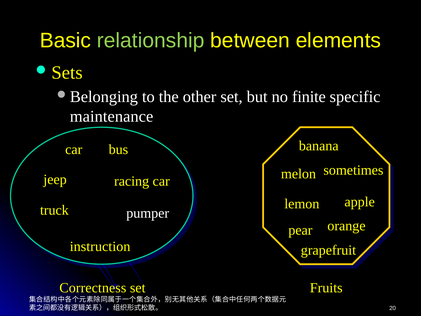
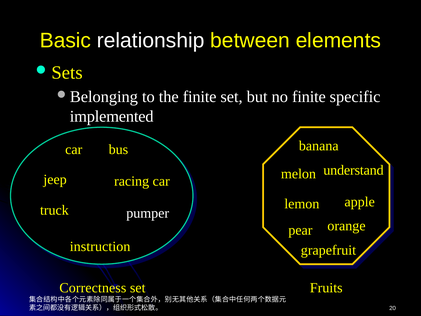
relationship colour: light green -> white (151, 40)
the other: other -> finite (200, 97)
maintenance: maintenance -> implemented (112, 116)
sometimes: sometimes -> understand (353, 170)
